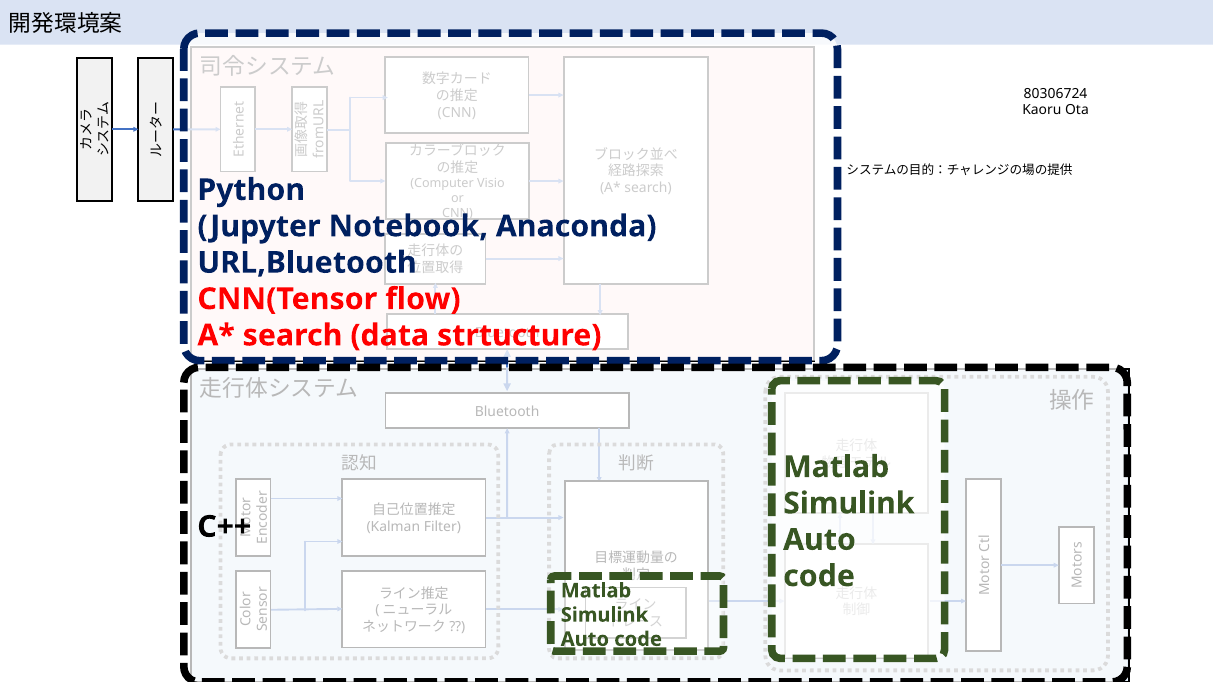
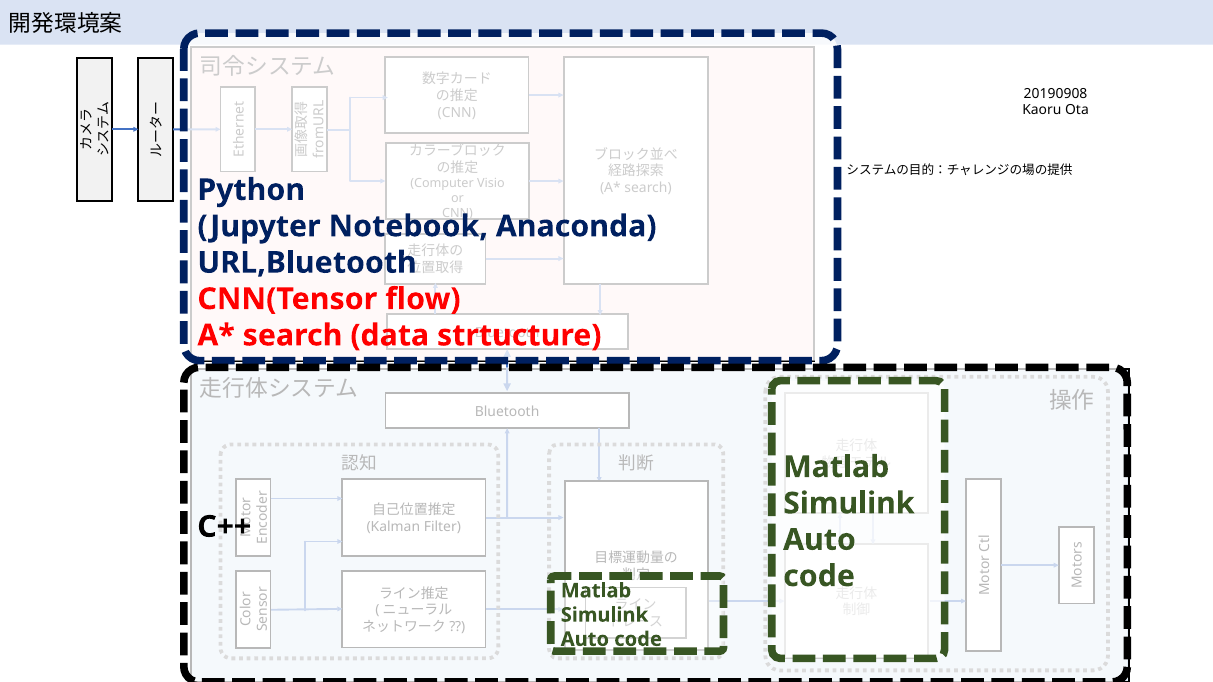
80306724: 80306724 -> 20190908 (1056, 94)
